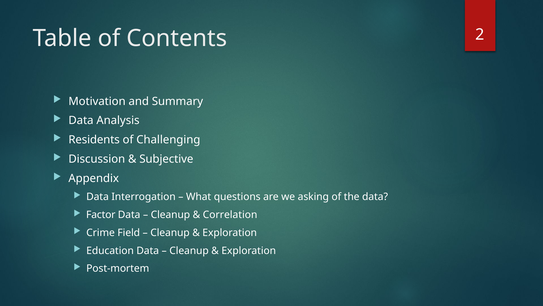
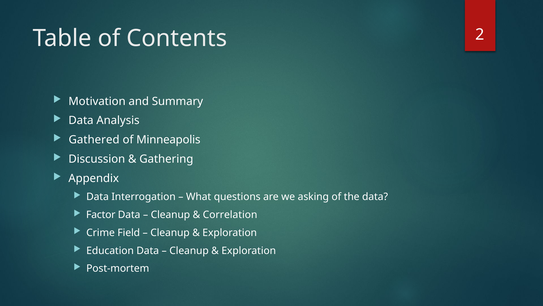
Residents: Residents -> Gathered (94, 140)
Challenging: Challenging -> Minneapolis (168, 140)
Subjective: Subjective -> Gathering (166, 159)
